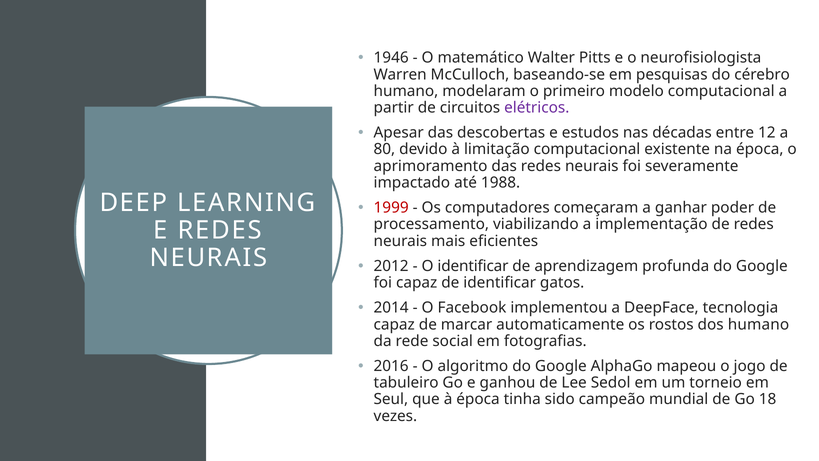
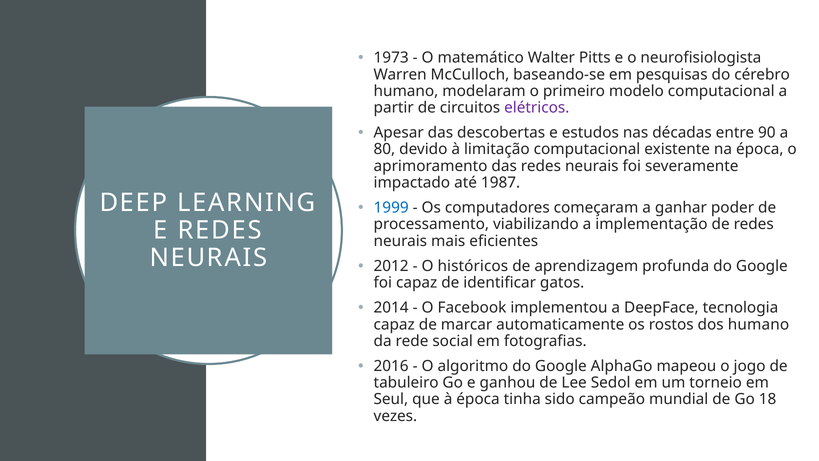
1946: 1946 -> 1973 (391, 58)
12: 12 -> 90 (767, 133)
1988: 1988 -> 1987 (501, 182)
1999 colour: red -> blue (391, 208)
O identificar: identificar -> históricos (473, 266)
